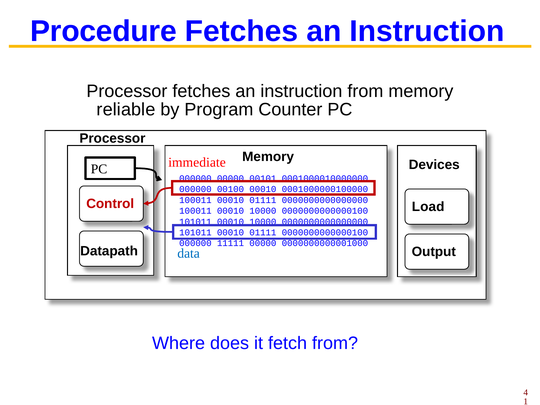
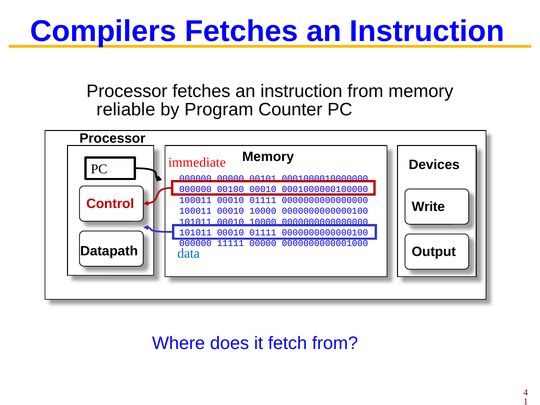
Procedure: Procedure -> Compilers (103, 31)
Load: Load -> Write (428, 207)
